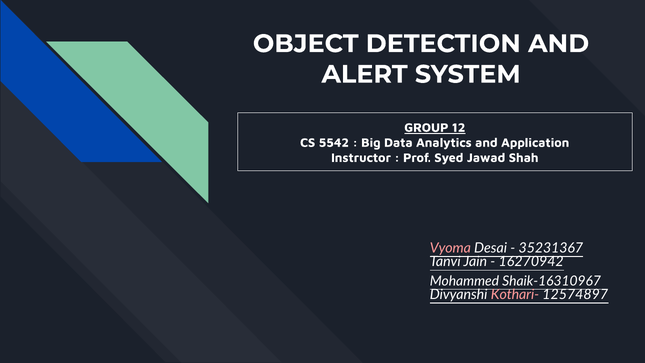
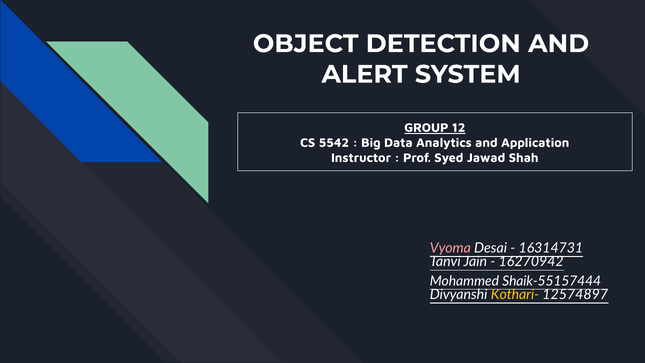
35231367: 35231367 -> 16314731 (551, 248)
Shaik-16310967: Shaik-16310967 -> Shaik-55157444 (552, 281)
Kothari- colour: pink -> yellow (515, 294)
